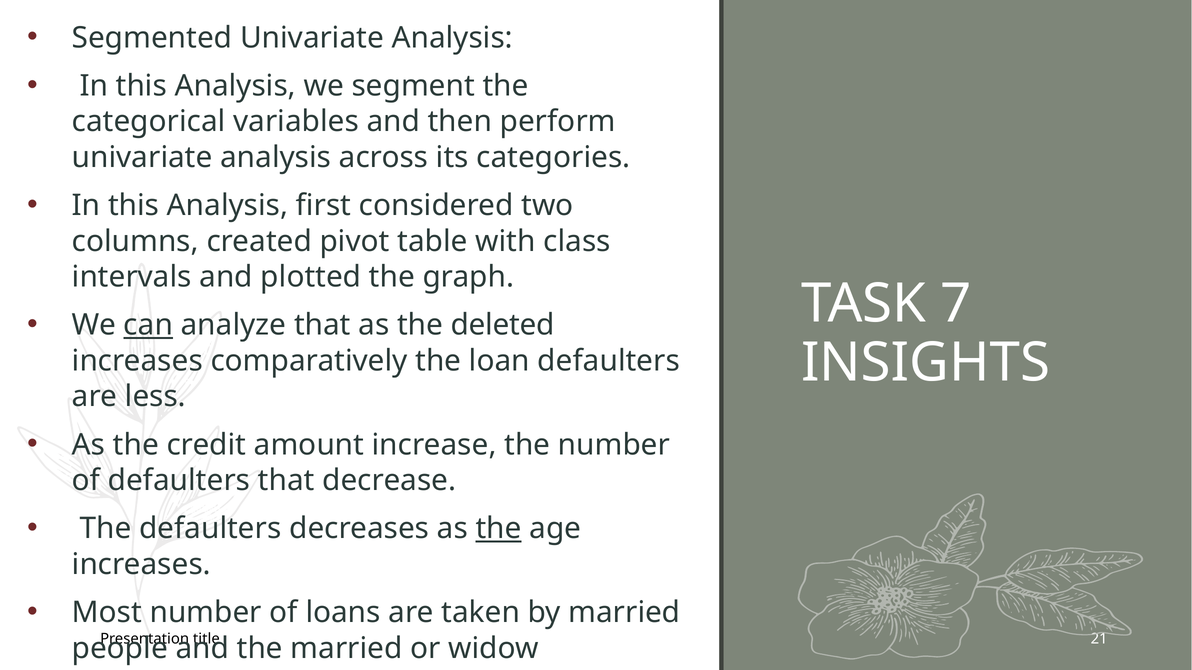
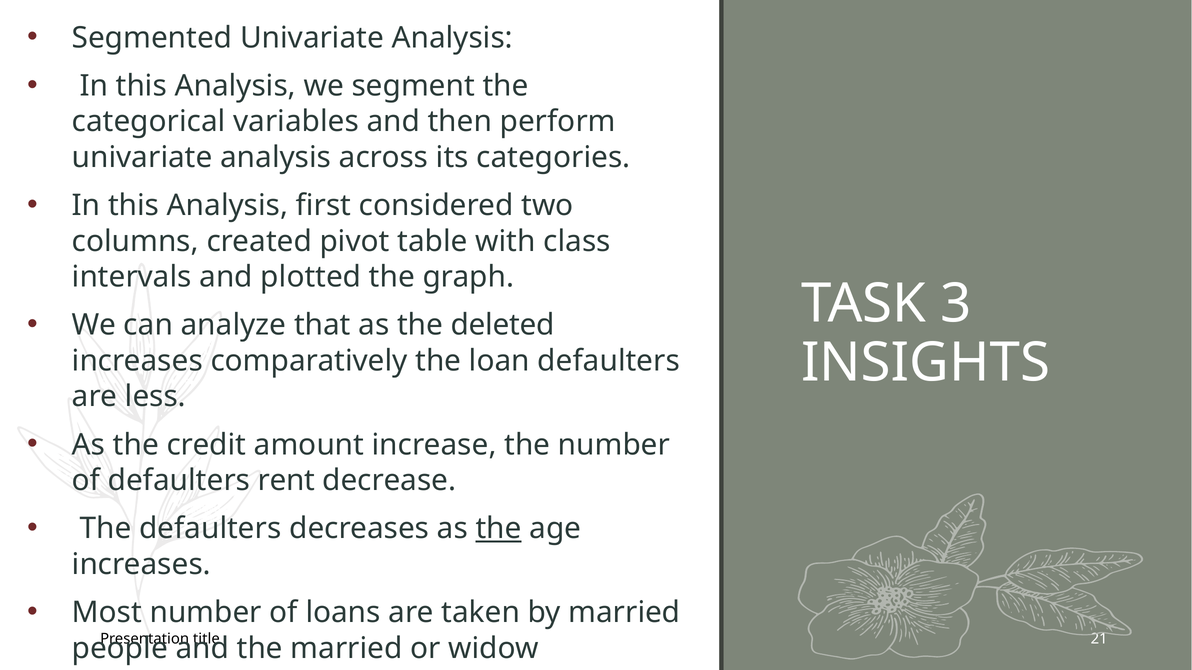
7: 7 -> 3 (956, 304)
can underline: present -> none (148, 325)
defaulters that: that -> rent (286, 481)
